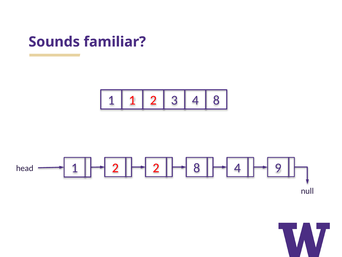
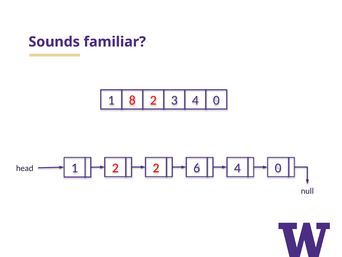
1 1: 1 -> 8 (132, 100)
3 4 8: 8 -> 0 (216, 100)
2 8: 8 -> 6 (197, 168)
9: 9 -> 0 (278, 168)
